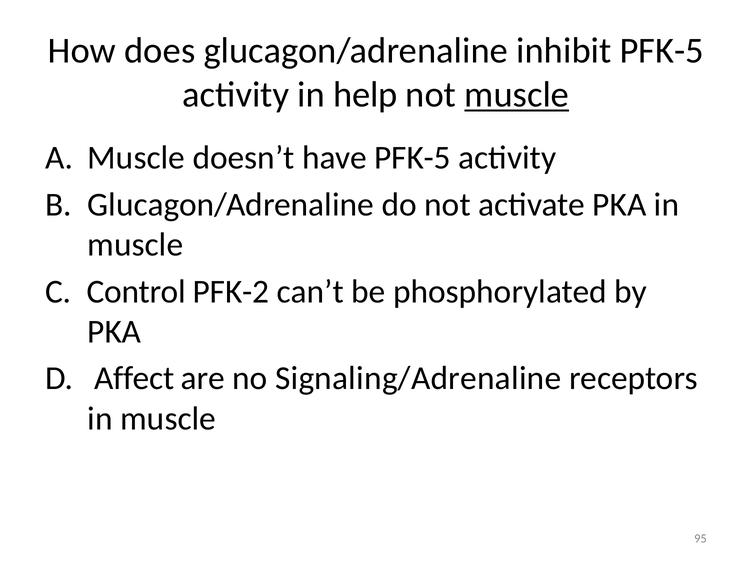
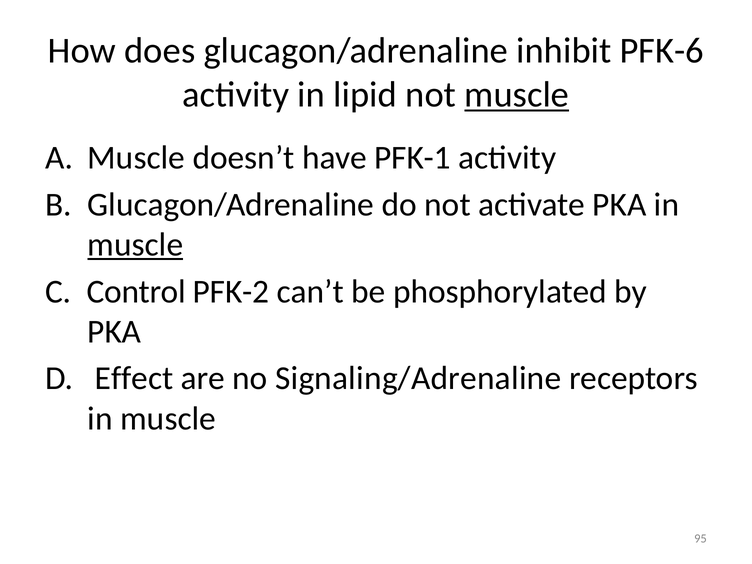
inhibit PFK-5: PFK-5 -> PFK-6 (662, 51)
help: help -> lipid (365, 95)
have PFK-5: PFK-5 -> PFK-1 (413, 158)
muscle underline: none -> present (135, 245)
Affect: Affect -> Effect (134, 378)
